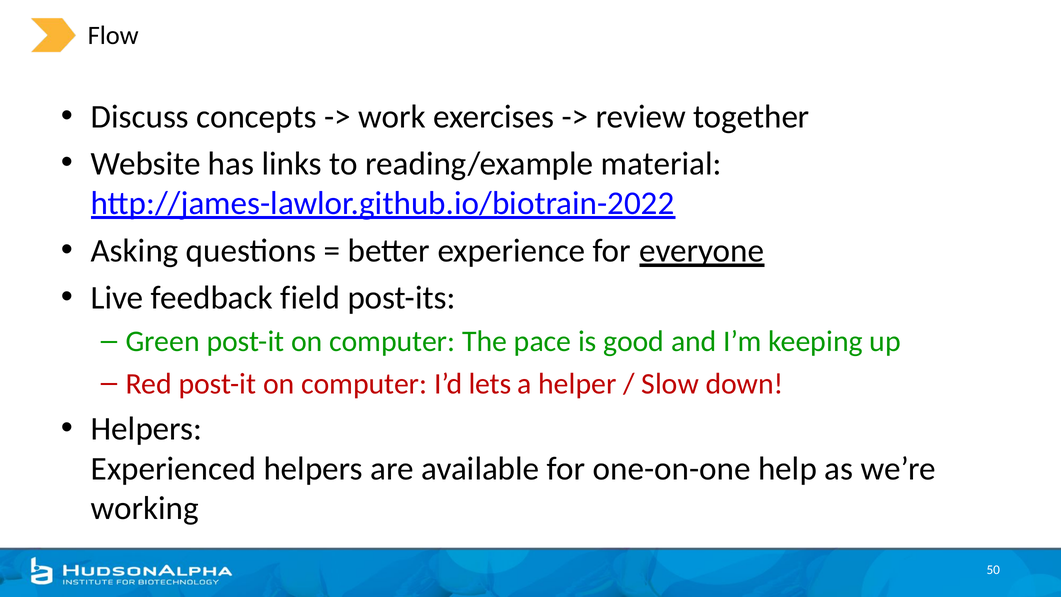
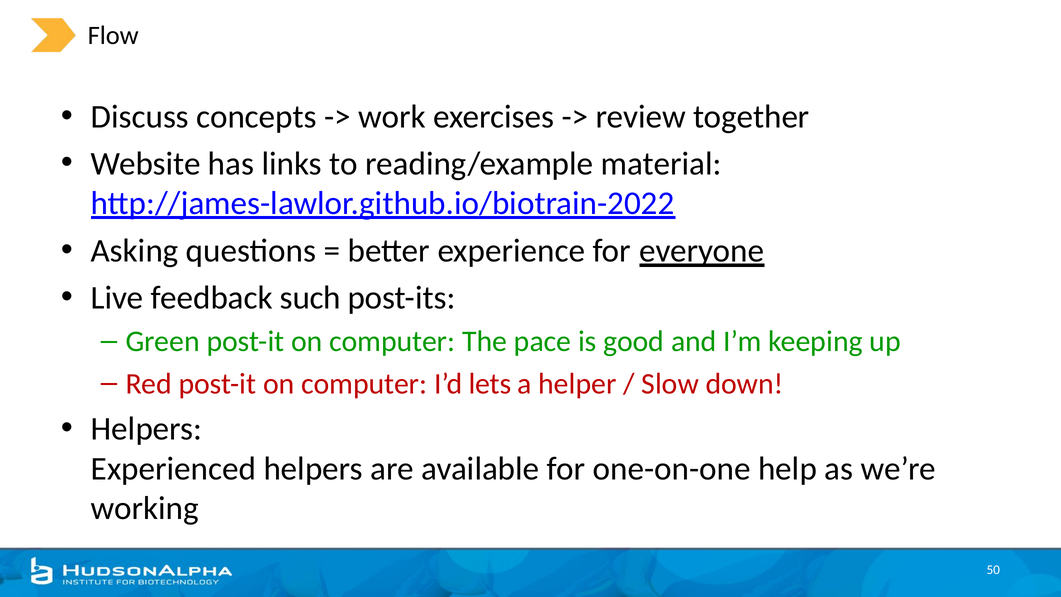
field: field -> such (310, 298)
